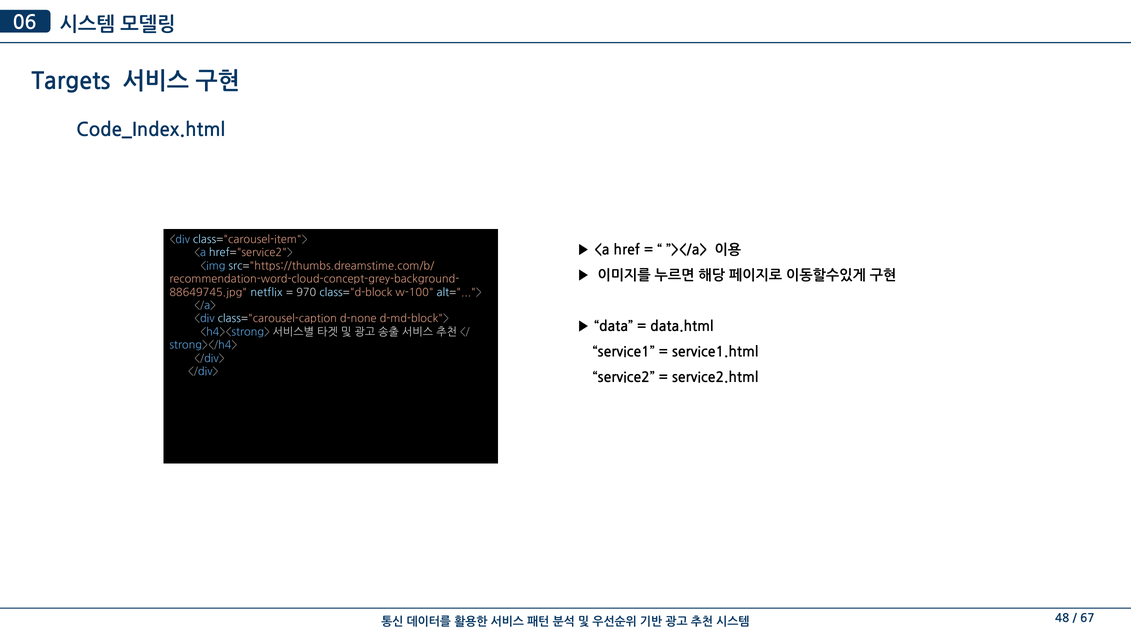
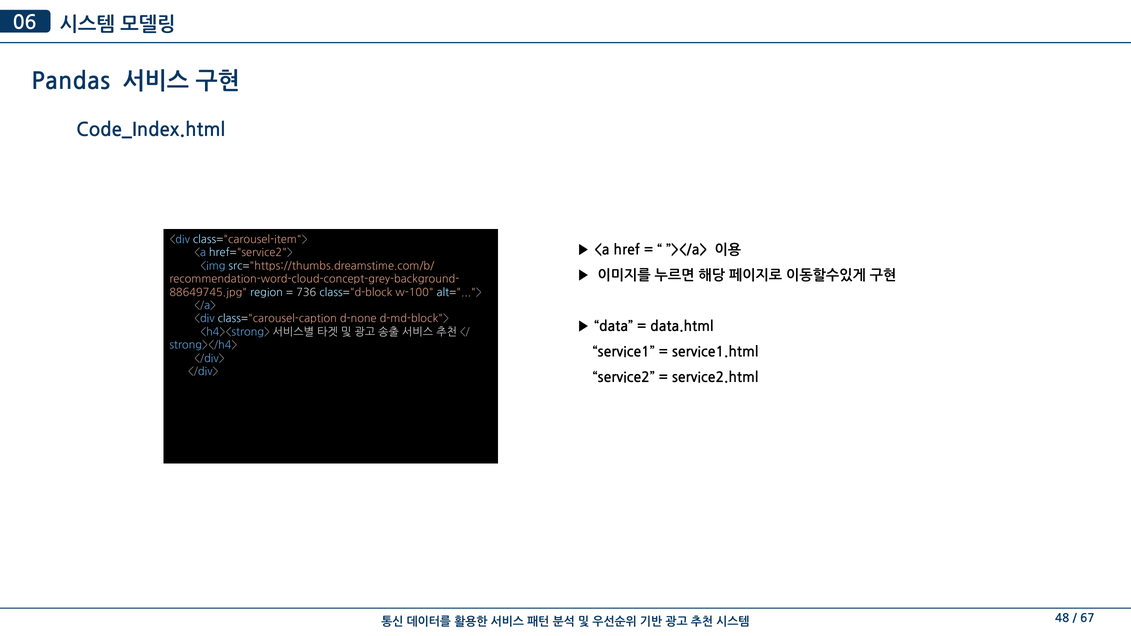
Targets: Targets -> Pandas (71, 81)
netflix: netflix -> region (267, 293)
970: 970 -> 736 (306, 293)
